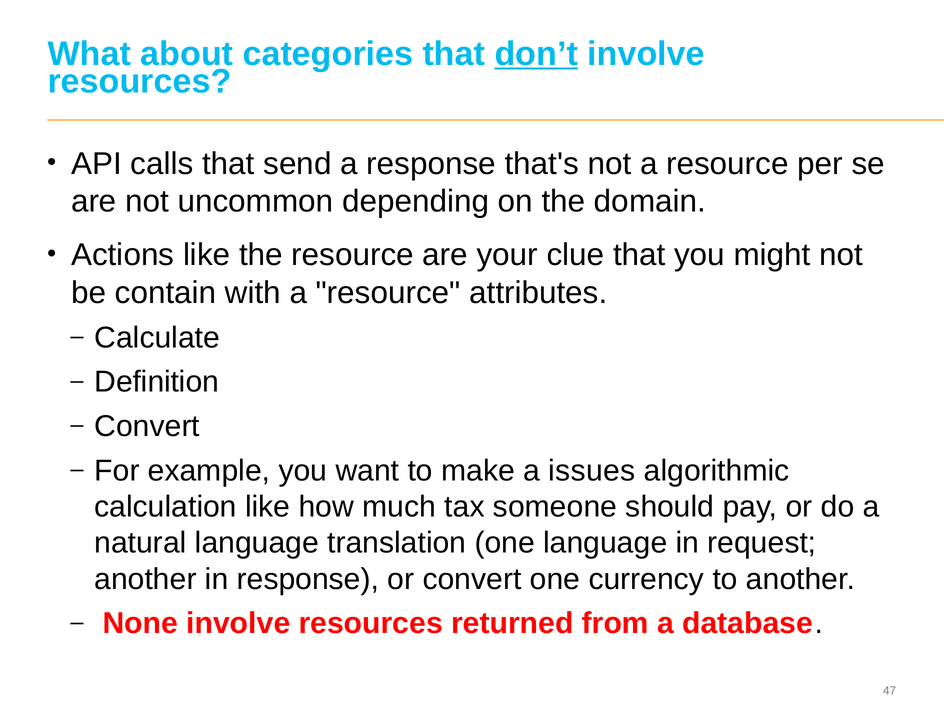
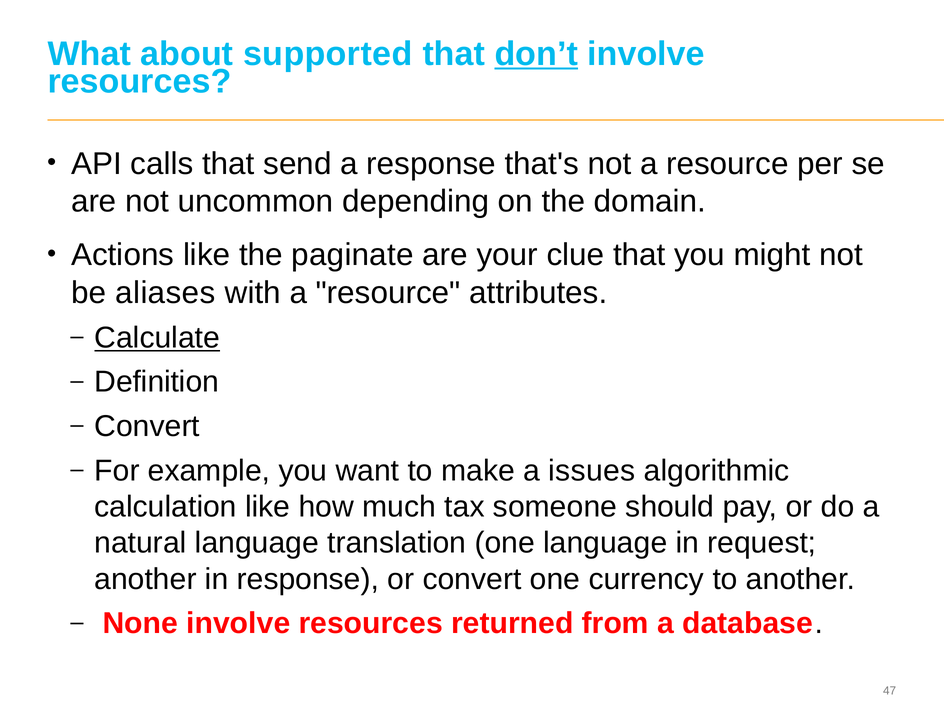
categories: categories -> supported (328, 54)
the resource: resource -> paginate (352, 255)
contain: contain -> aliases (165, 293)
Calculate underline: none -> present (157, 338)
